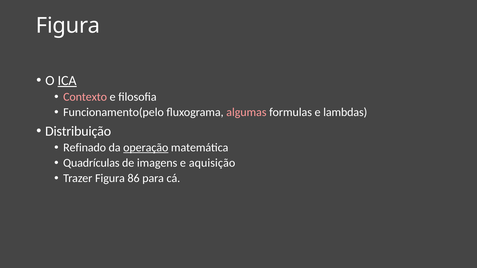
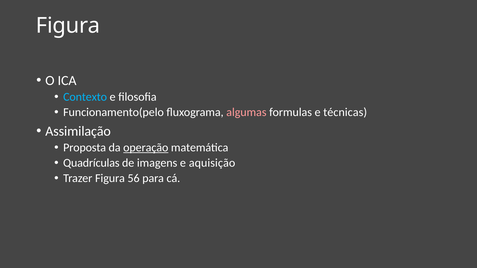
ICA underline: present -> none (67, 81)
Contexto colour: pink -> light blue (85, 97)
lambdas: lambdas -> técnicas (345, 112)
Distribuição: Distribuição -> Assimilação (78, 131)
Refinado: Refinado -> Proposta (85, 148)
86: 86 -> 56 (134, 179)
